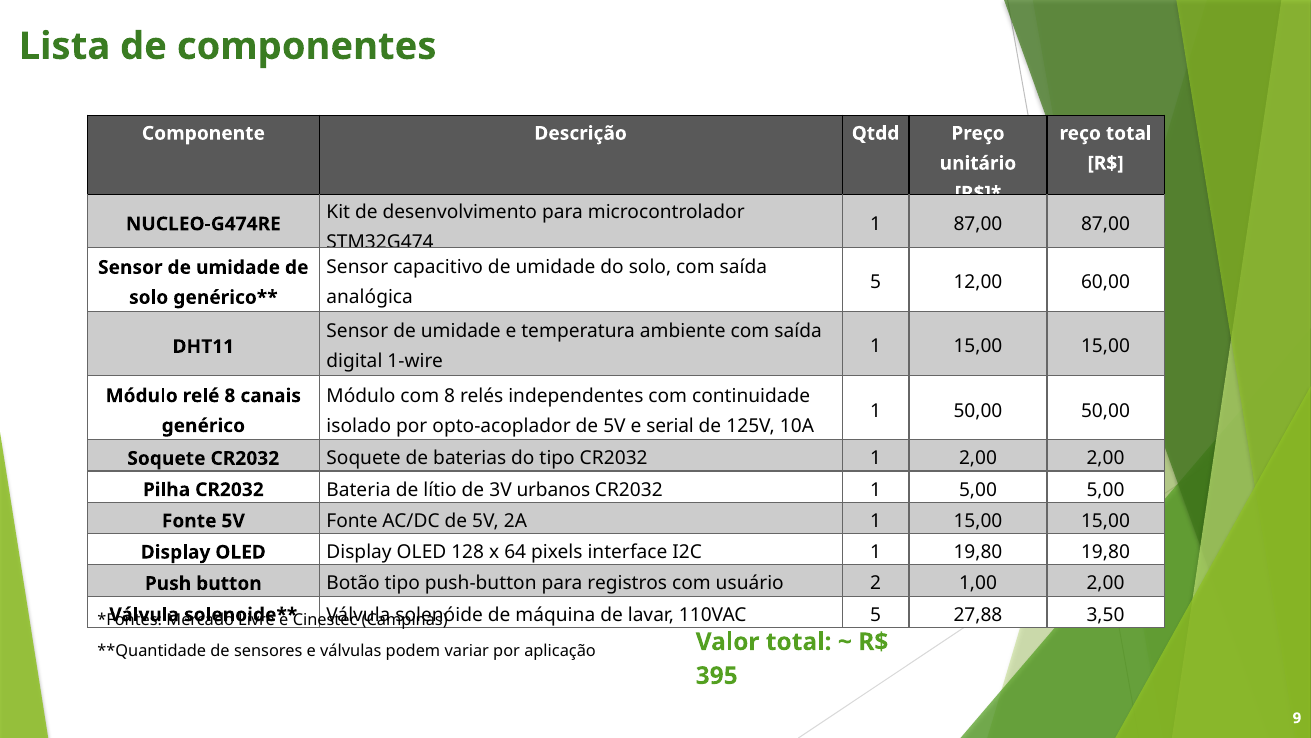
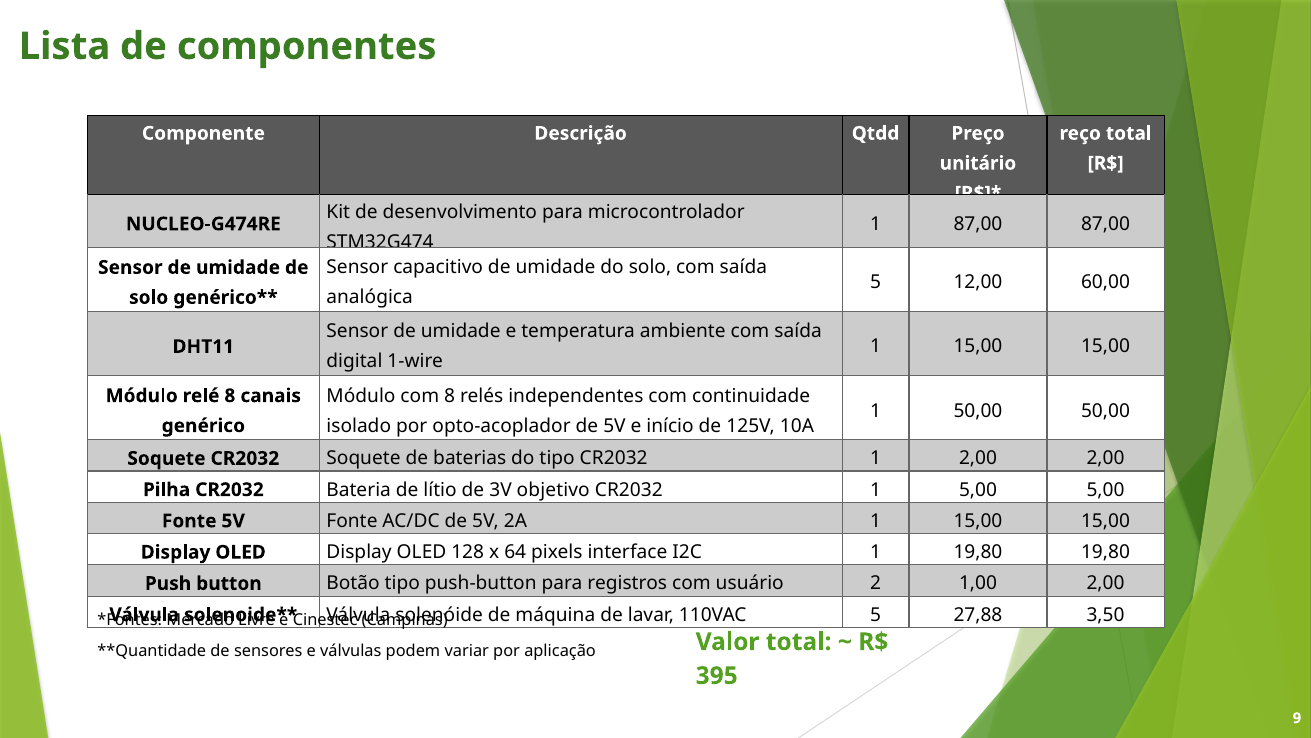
serial: serial -> início (670, 425)
urbanos: urbanos -> objetivo (553, 489)
